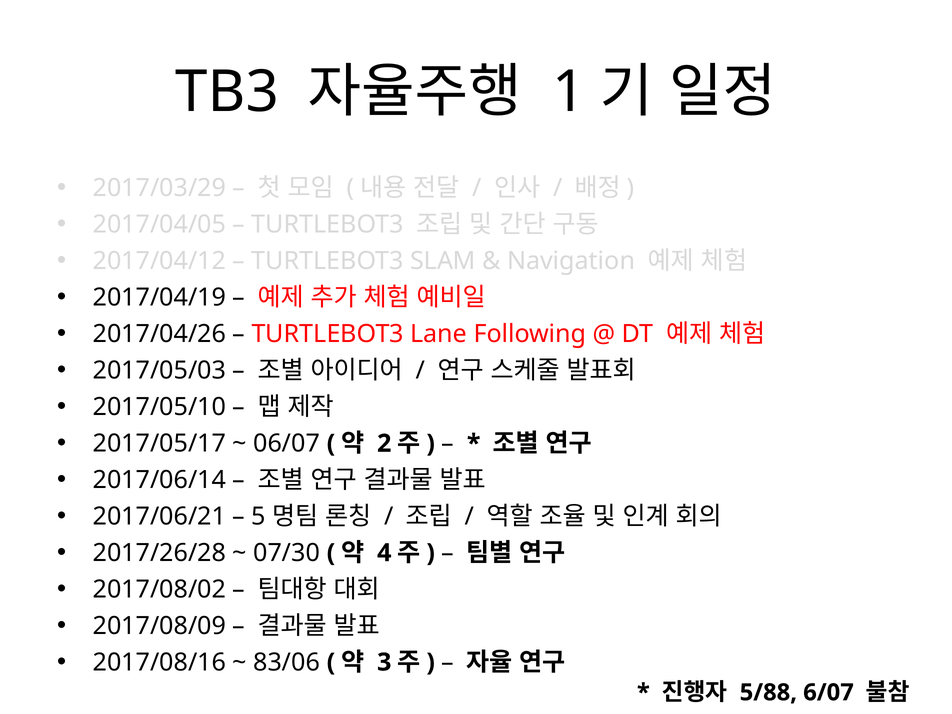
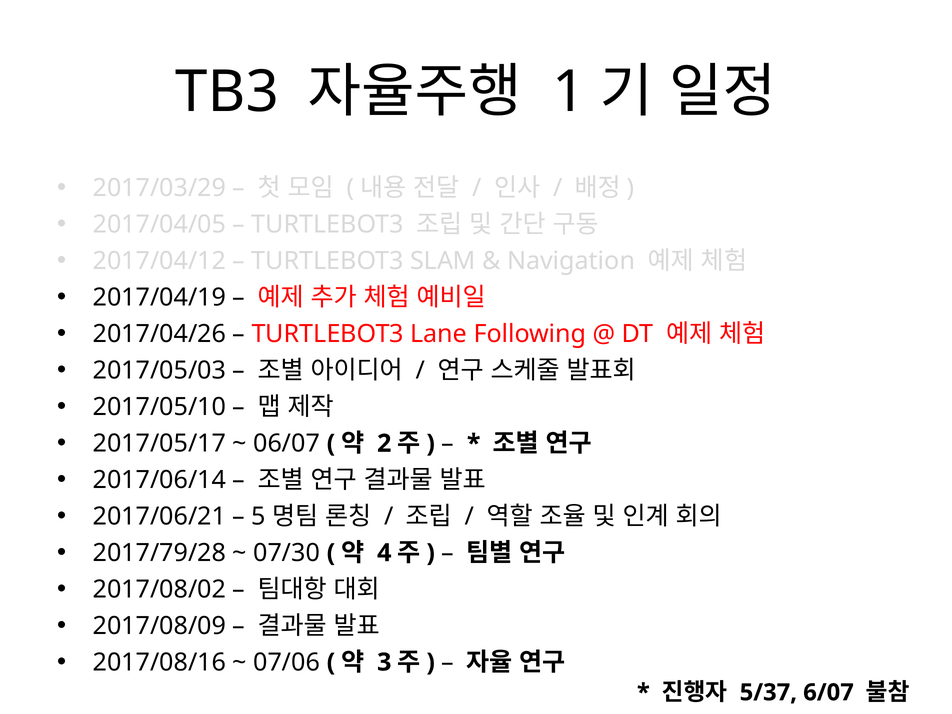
2017/26/28: 2017/26/28 -> 2017/79/28 (159, 553)
83/06: 83/06 -> 07/06 (287, 662)
5/88: 5/88 -> 5/37 (768, 692)
